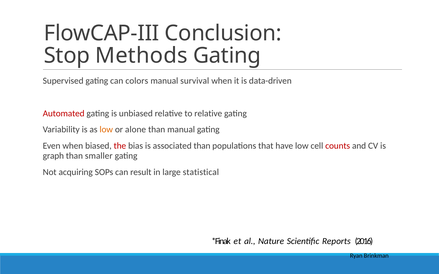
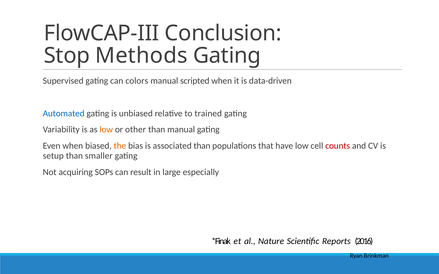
survival: survival -> scripted (195, 81)
Automated colour: red -> blue (64, 114)
to relative: relative -> trained (208, 114)
alone: alone -> other (136, 130)
the colour: red -> orange (120, 146)
graph: graph -> setup (53, 156)
statistical: statistical -> especially (201, 172)
